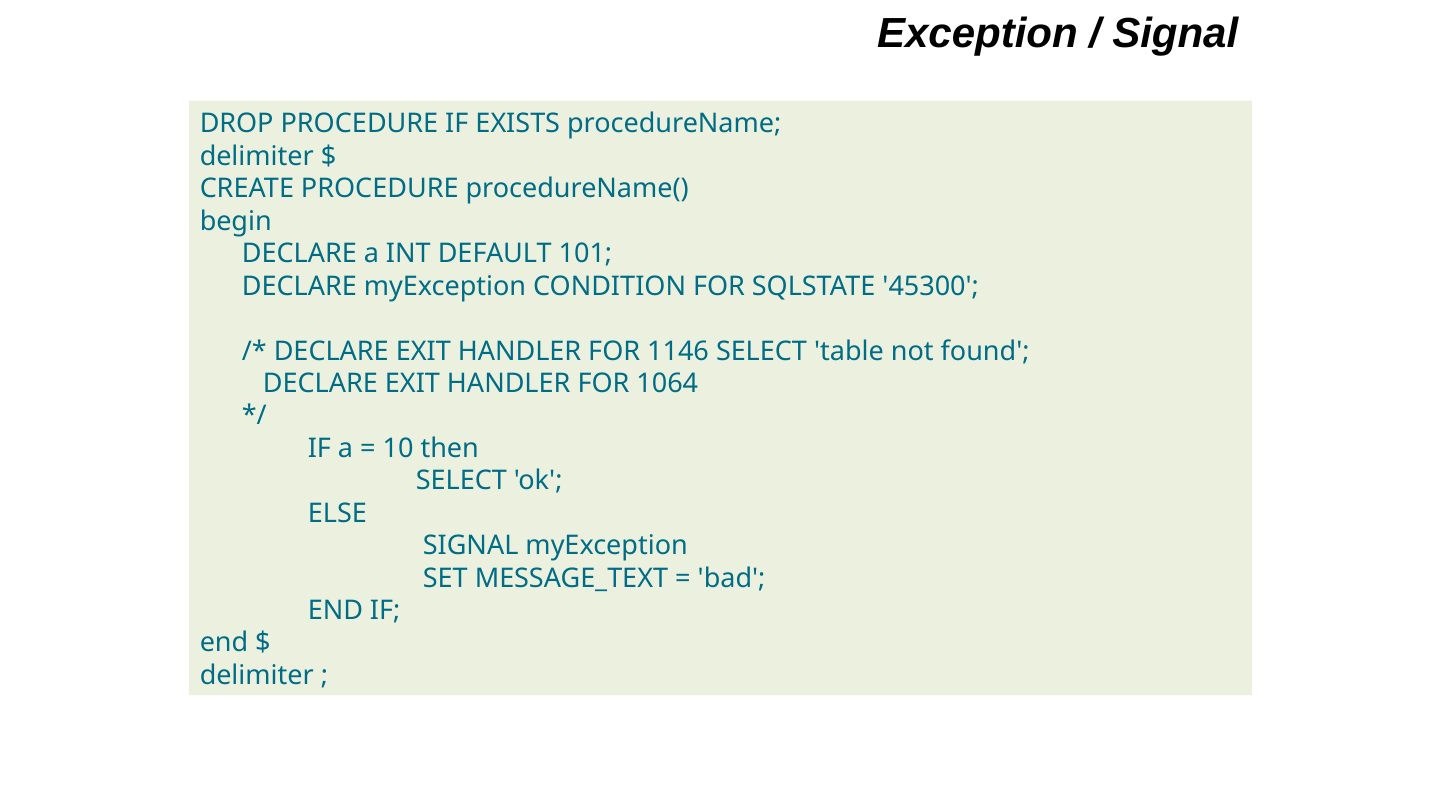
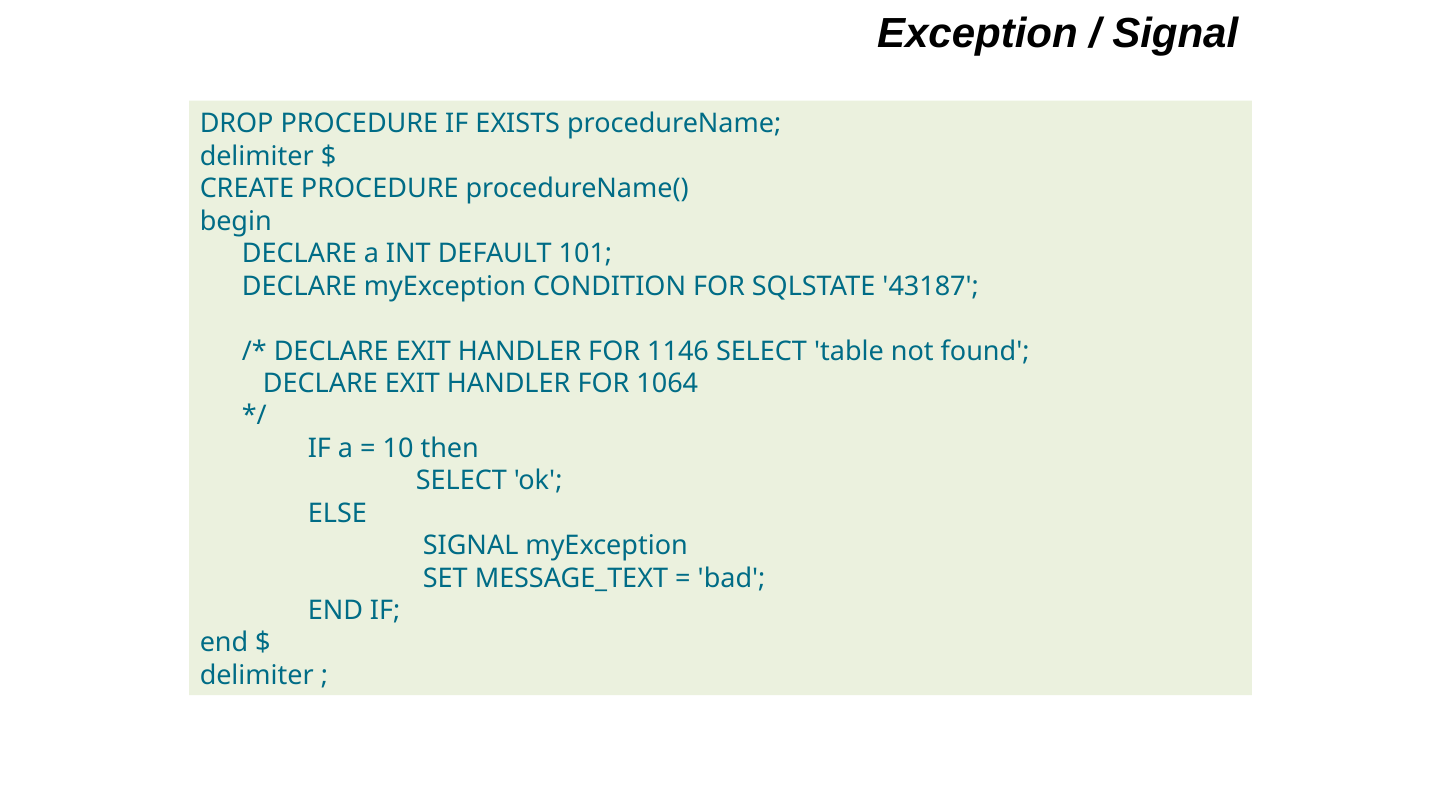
45300: 45300 -> 43187 (931, 286)
